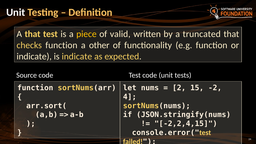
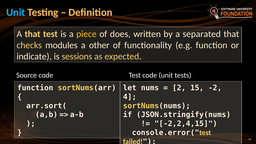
Unit colour: white -> light blue (16, 12)
valid: valid -> does (120, 34)
truncated: truncated -> separated (202, 34)
checks function: function -> modules (61, 45)
is indicate: indicate -> sessions (77, 56)
